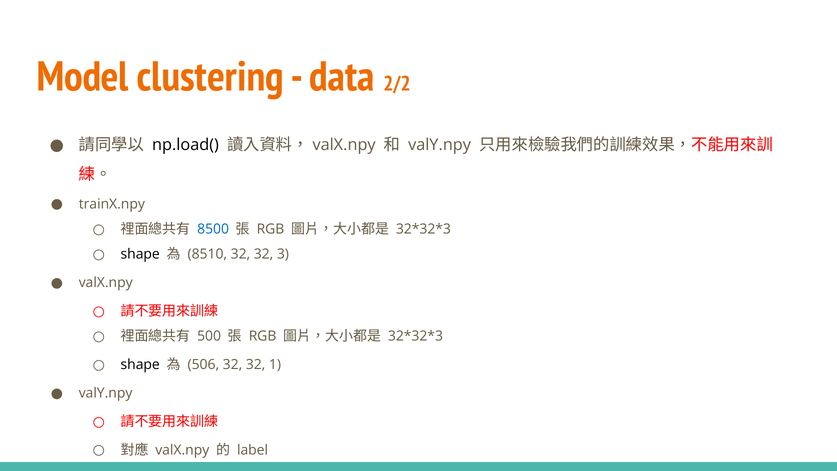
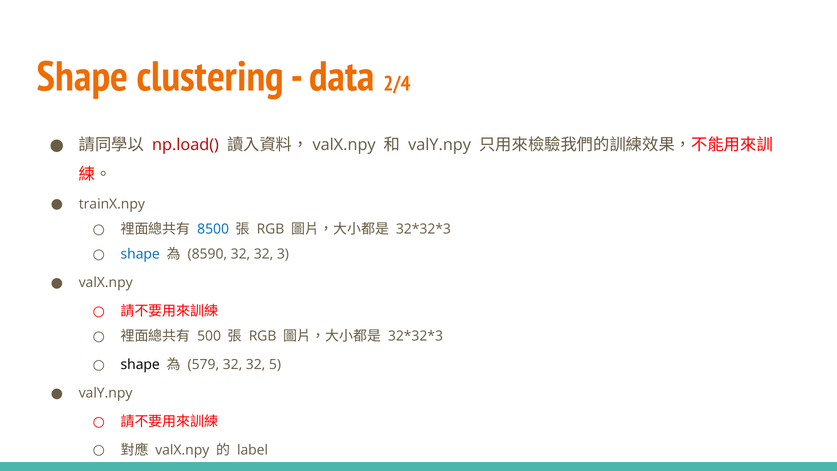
Model: Model -> Shape (83, 77)
2/2: 2/2 -> 2/4 (397, 84)
np.load( colour: black -> red (186, 145)
shape colour: black -> blue (140, 254)
8510: 8510 -> 8590 (207, 254)
506: 506 -> 579 (203, 365)
1: 1 -> 5 (275, 365)
